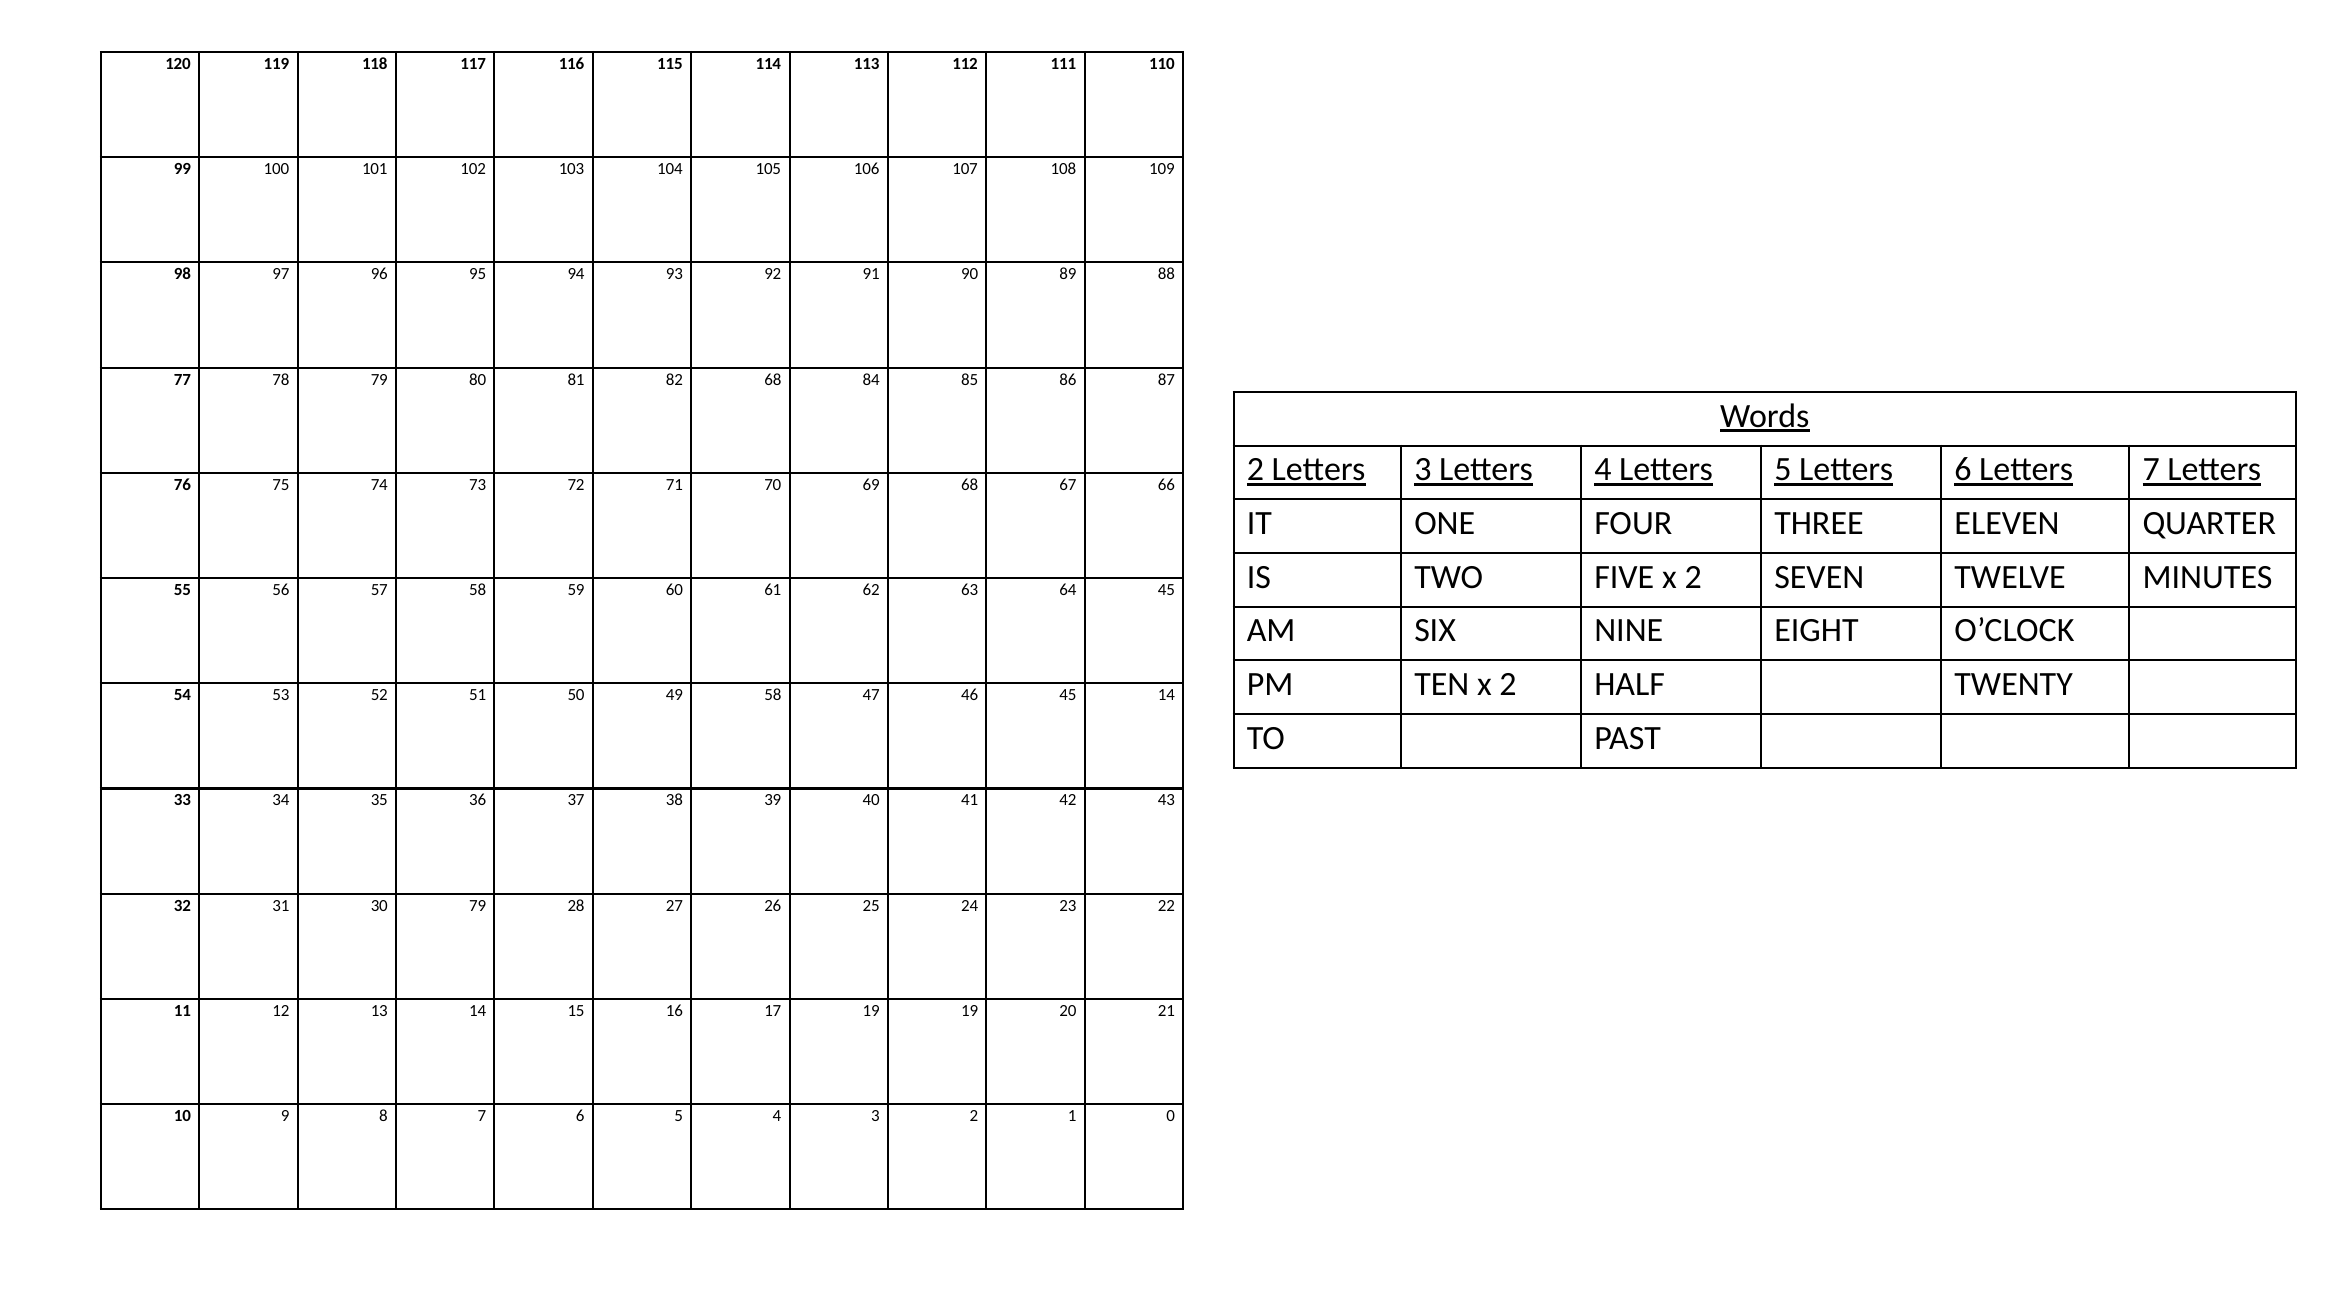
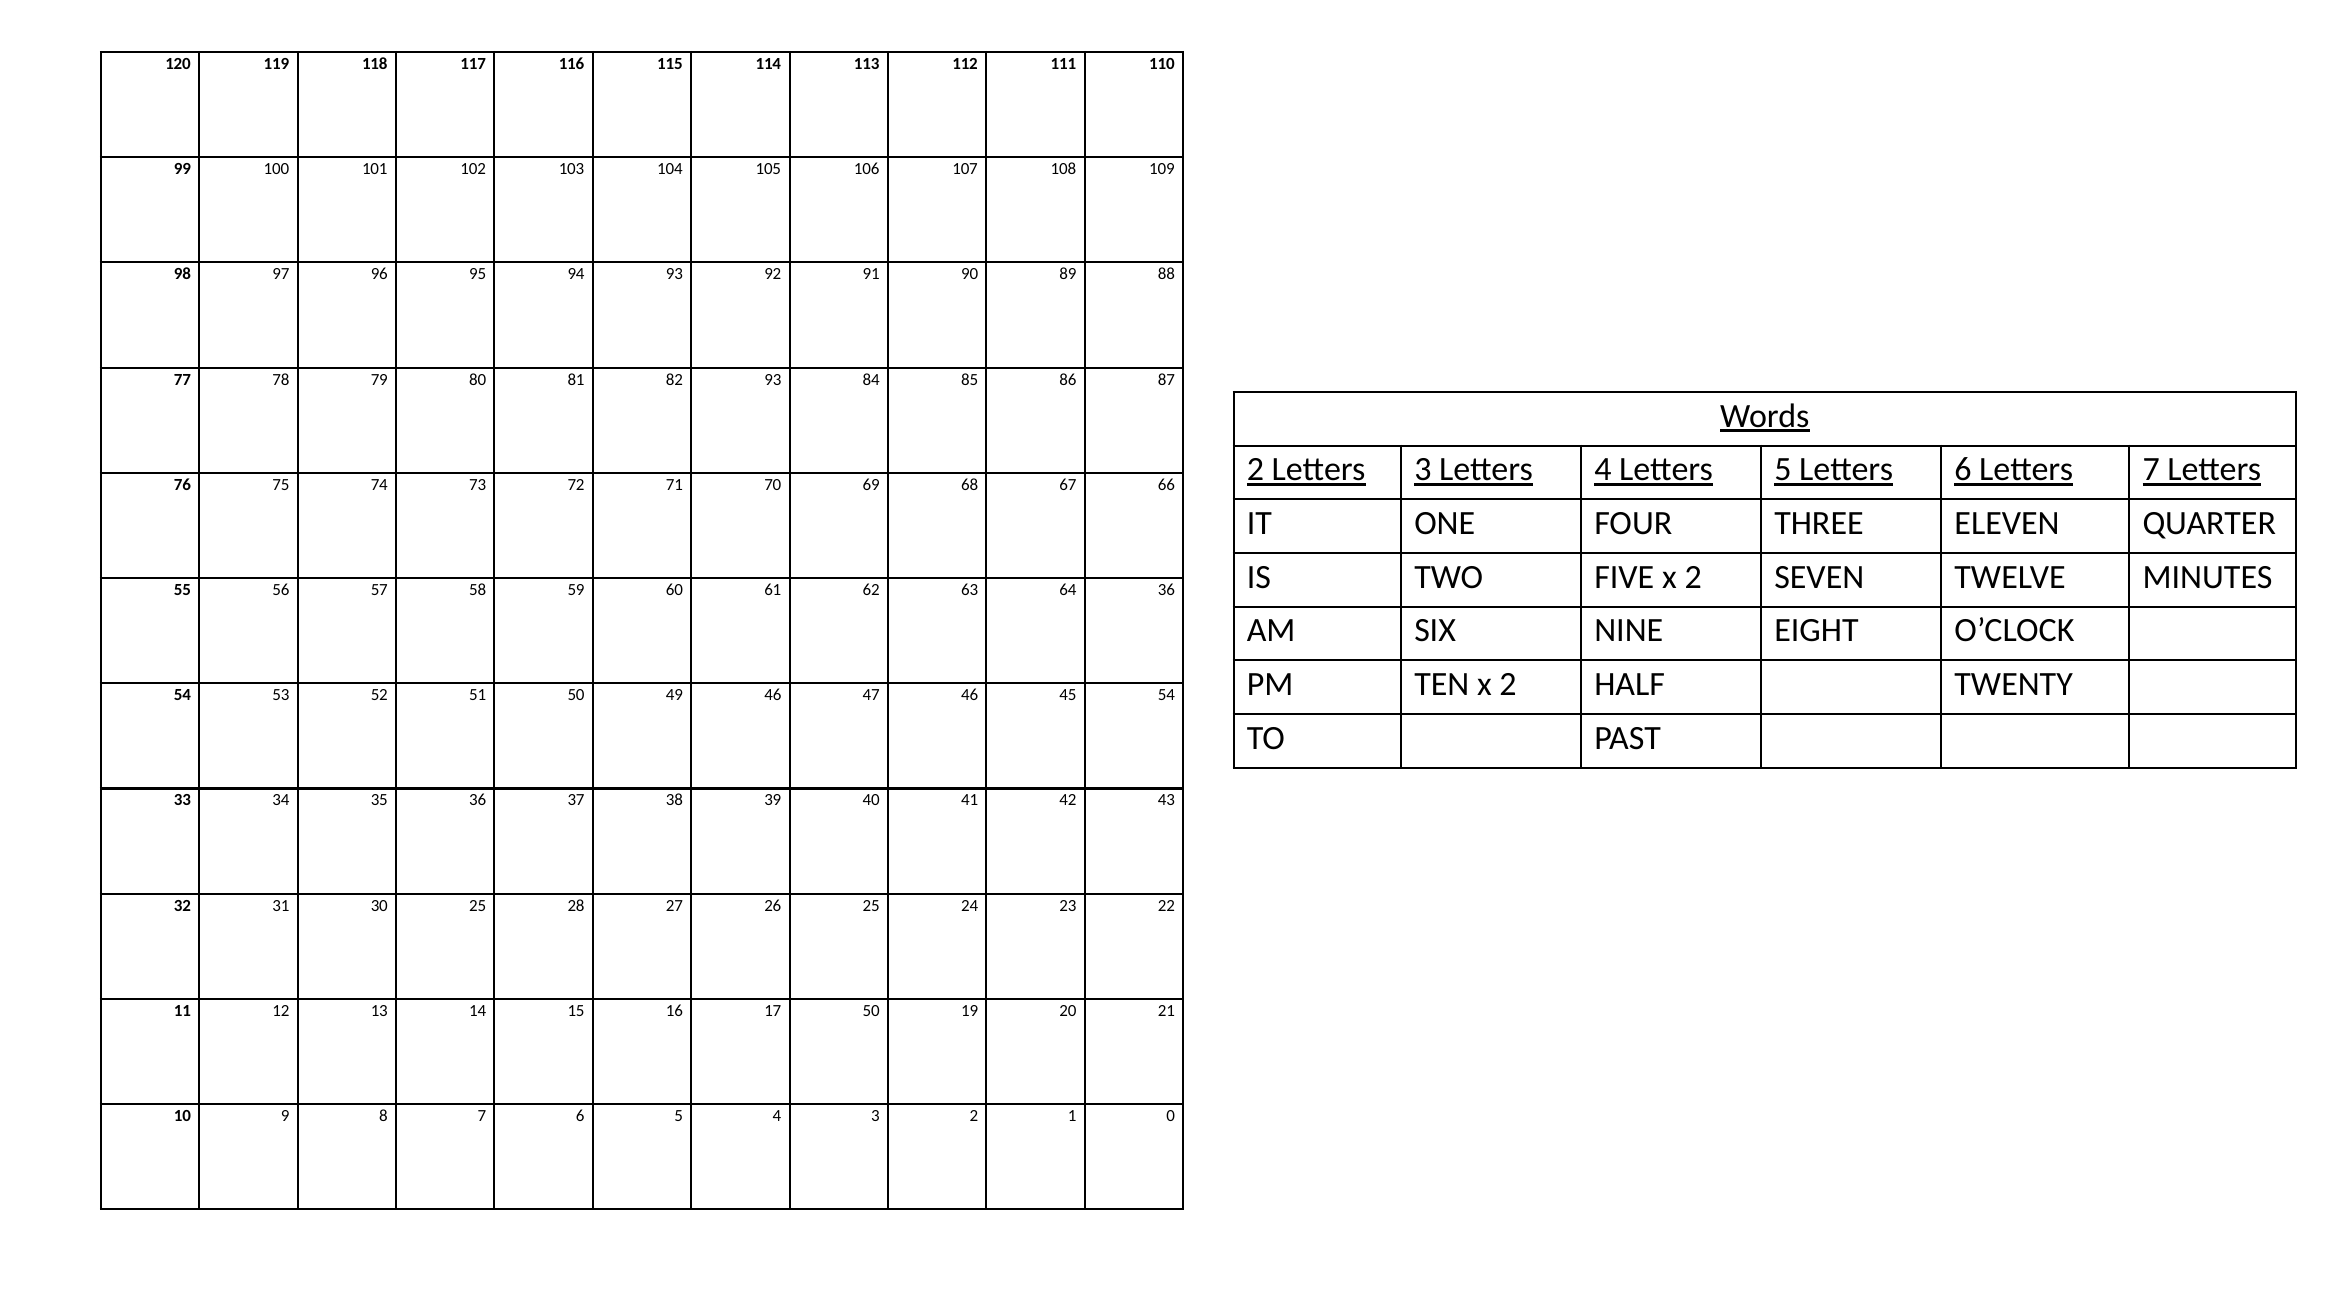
82 68: 68 -> 93 (773, 380)
64 45: 45 -> 36 (1166, 590)
49 58: 58 -> 46 (773, 695)
45 14: 14 -> 54 (1166, 695)
30 79: 79 -> 25 (478, 906)
17 19: 19 -> 50 (871, 1011)
